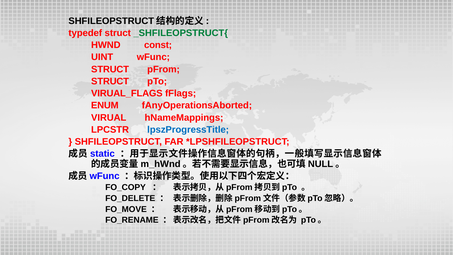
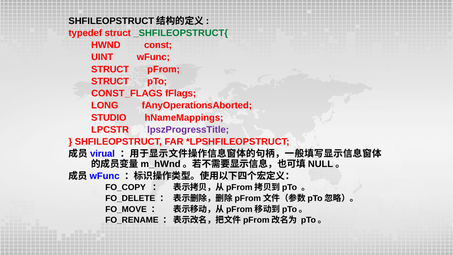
VIRUAL_FLAGS: VIRUAL_FLAGS -> CONST_FLAGS (127, 93)
ENUM: ENUM -> LONG (105, 105)
VIRUAL: VIRUAL -> STUDIO (109, 117)
lpszProgressTitle colour: blue -> purple (188, 130)
static: static -> virual (103, 154)
